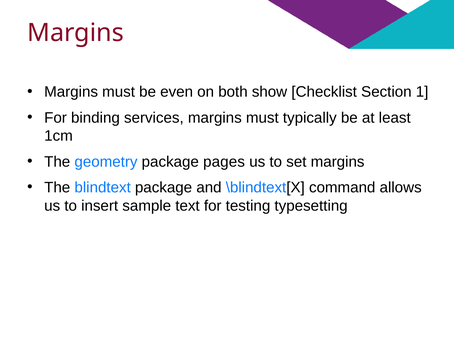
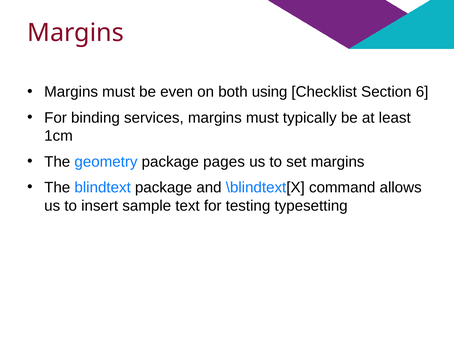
show: show -> using (270, 92)
1: 1 -> 6 (422, 92)
